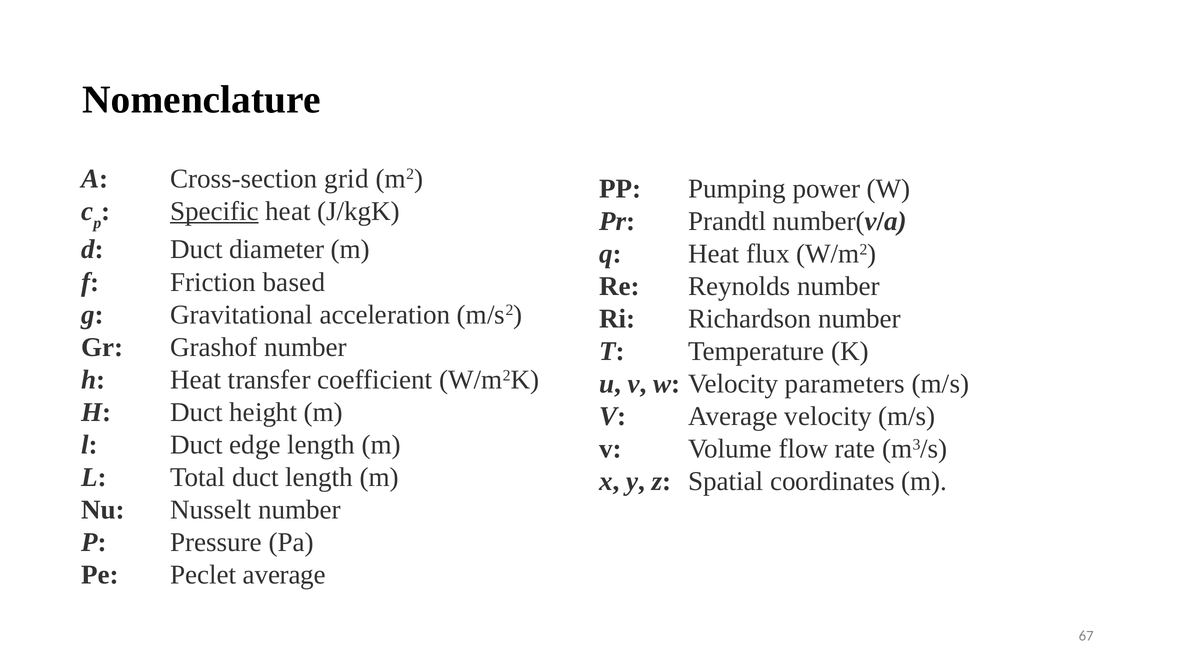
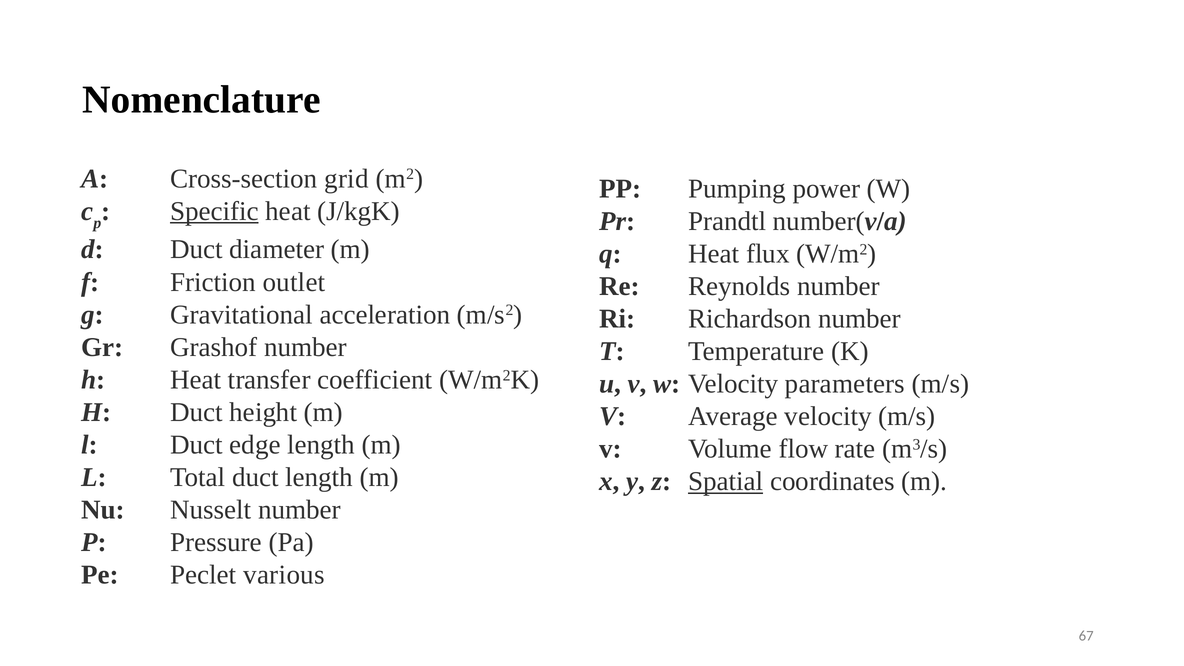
based: based -> outlet (294, 282)
Spatial underline: none -> present (726, 482)
Peclet average: average -> various (284, 575)
